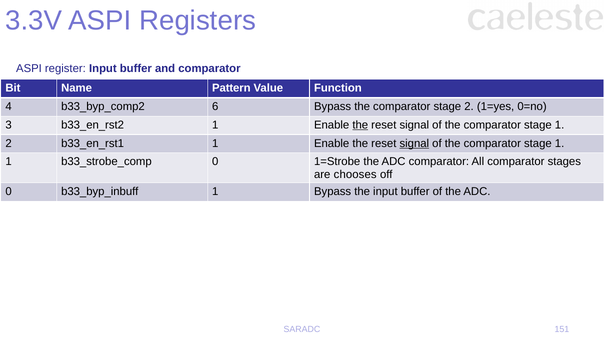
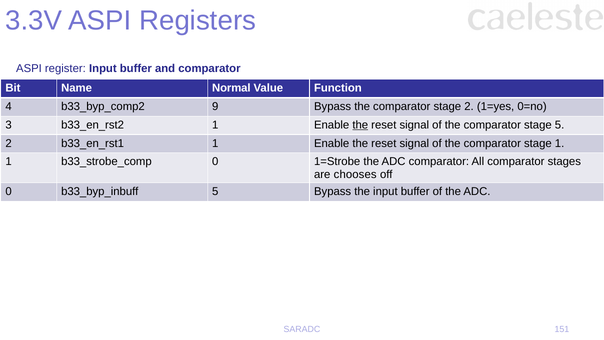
Pattern: Pattern -> Normal (231, 88)
6: 6 -> 9 (215, 106)
1: 1 -> 5 (560, 125)
signal underline: present -> none (414, 143)
1: 1 -> 5 (215, 191)
